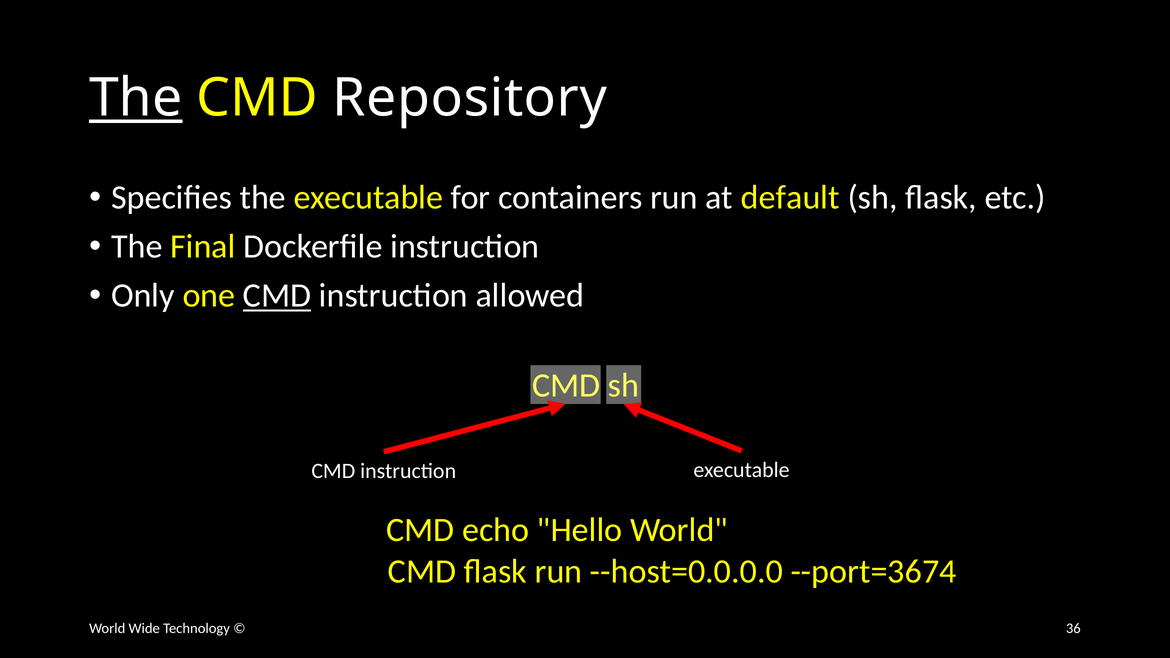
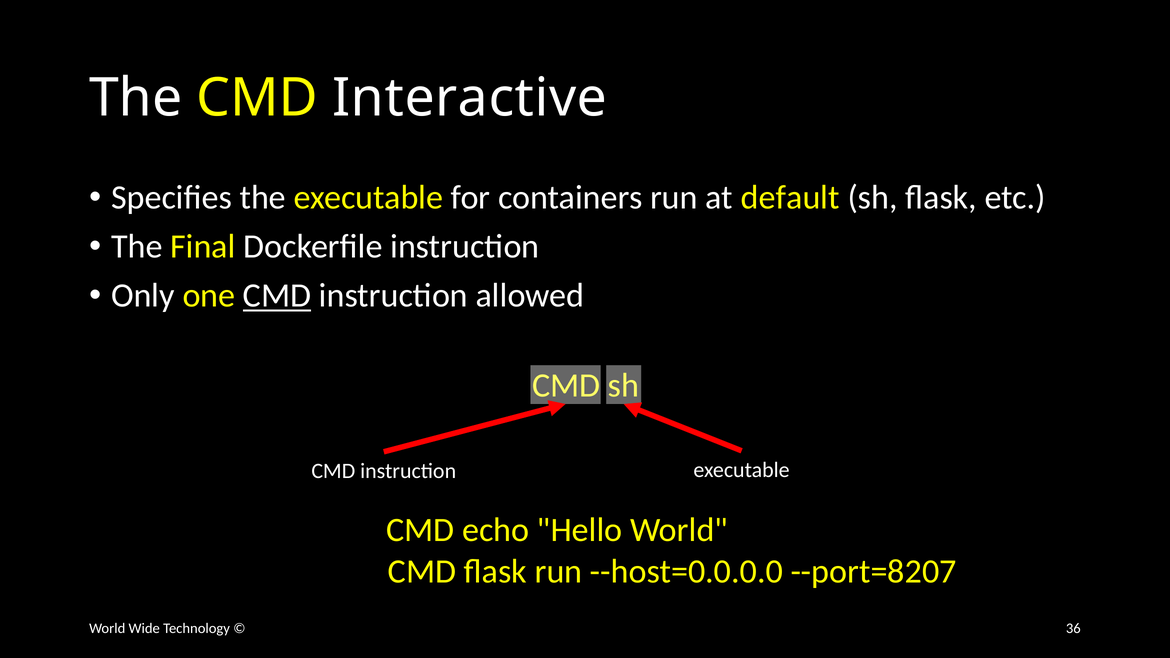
The underline: present -> none (136, 98)
Repository: Repository -> Interactive (470, 98)
--port=3674: --port=3674 -> --port=8207 (874, 572)
